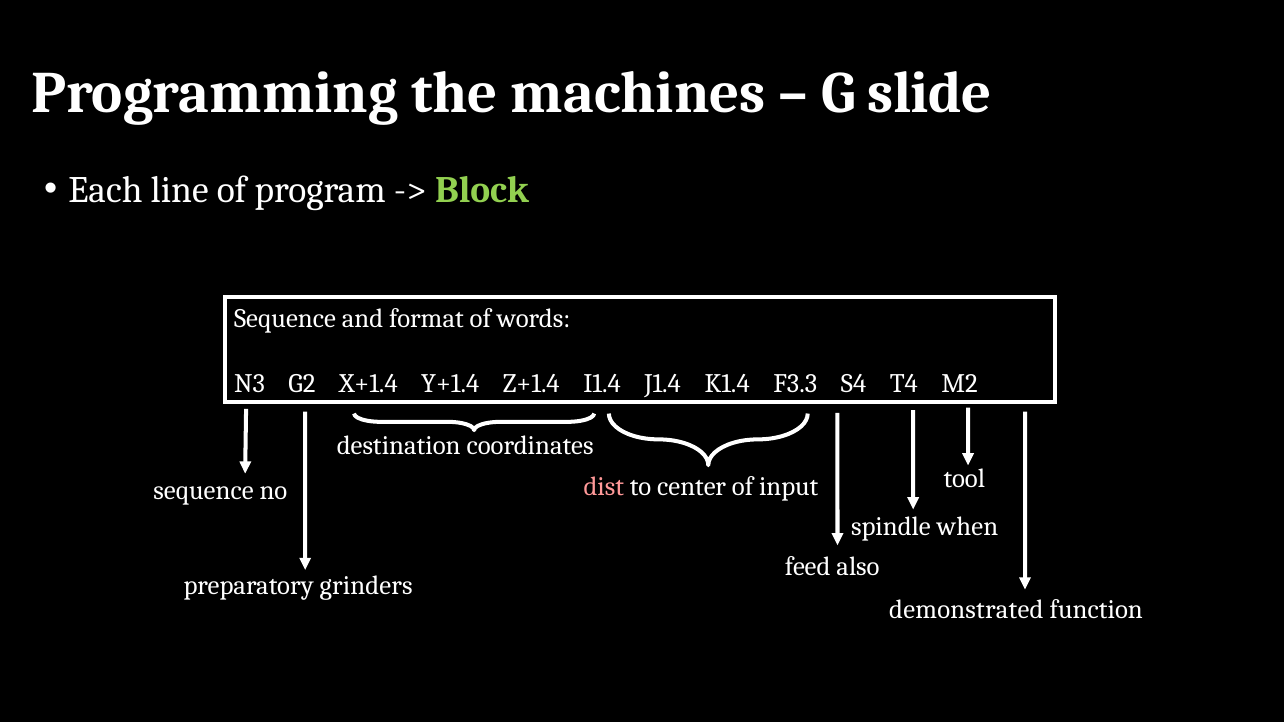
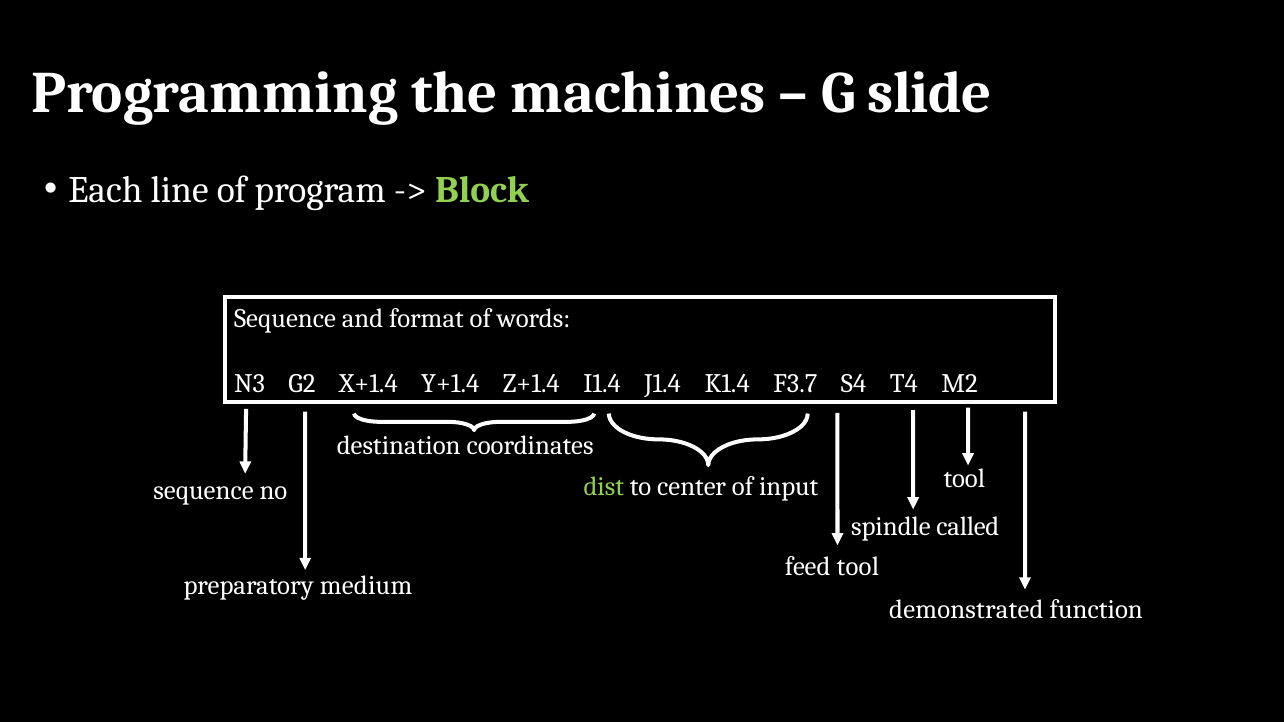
F3.3: F3.3 -> F3.7 (795, 383)
dist colour: pink -> light green (604, 487)
when: when -> called (968, 527)
feed also: also -> tool (858, 567)
grinders: grinders -> medium (366, 585)
